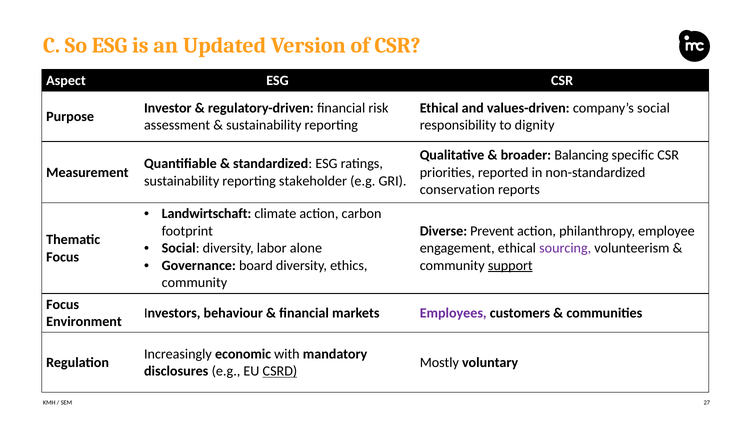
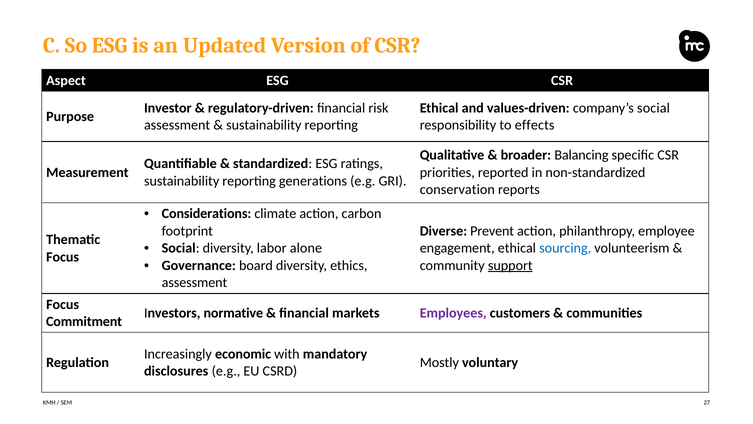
dignity: dignity -> effects (535, 125)
stakeholder: stakeholder -> generations (313, 181)
Landwirtschaft: Landwirtschaft -> Considerations (207, 214)
sourcing colour: purple -> blue (565, 248)
community: community -> assessment (194, 282)
behaviour: behaviour -> normative (233, 313)
Environment: Environment -> Commitment (84, 321)
CSRD underline: present -> none (280, 371)
